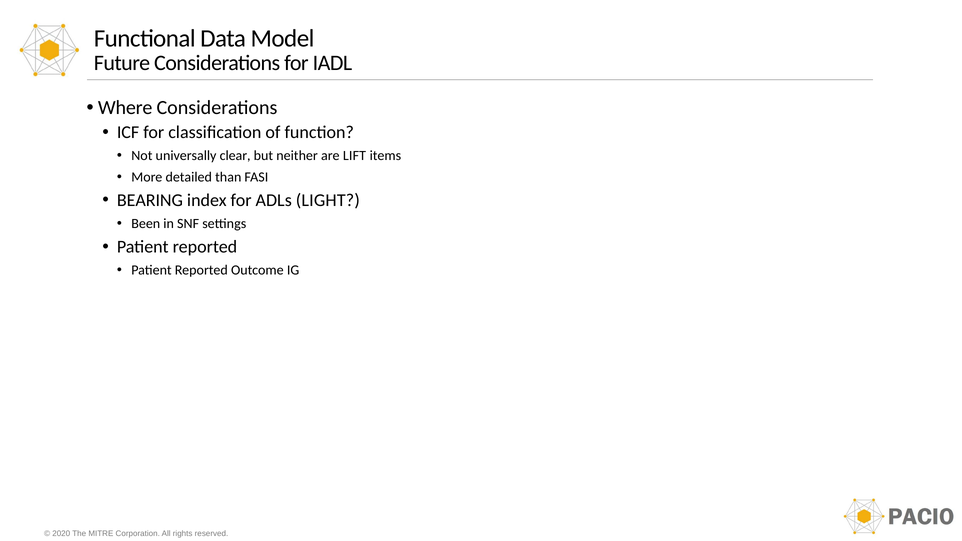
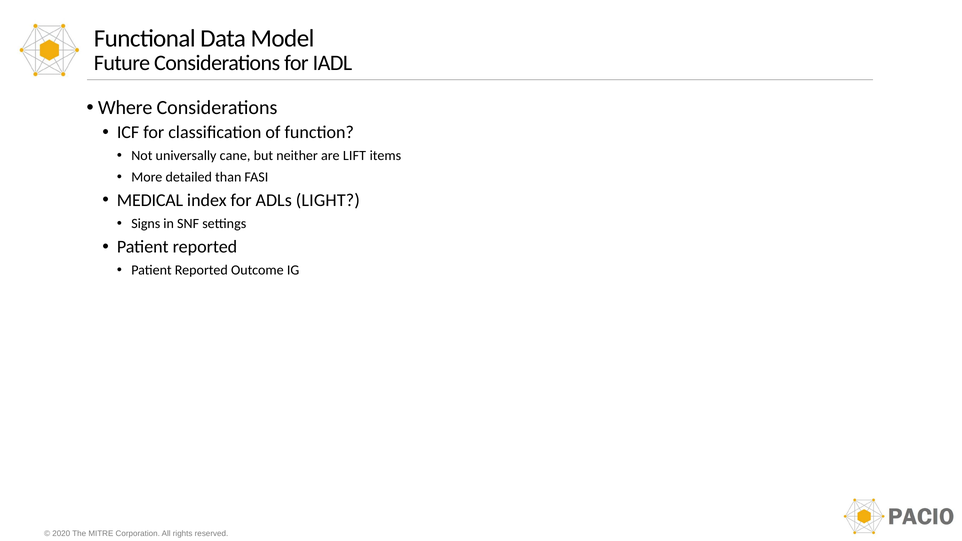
clear: clear -> cane (235, 156)
BEARING: BEARING -> MEDICAL (150, 200)
Been: Been -> Signs (146, 224)
